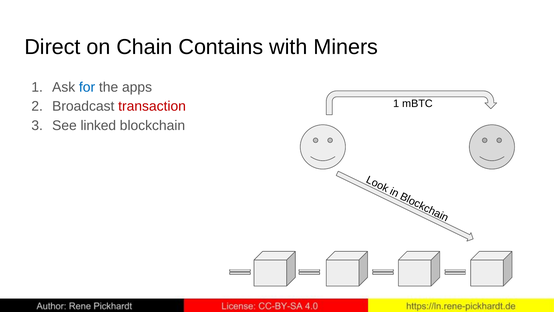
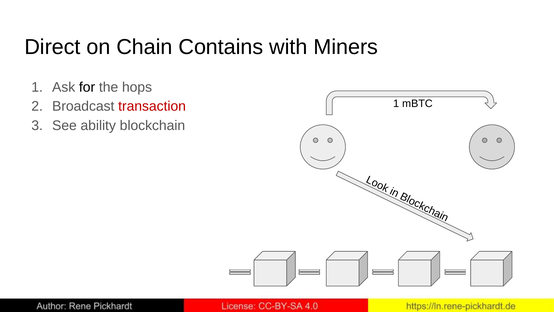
for colour: blue -> black (87, 87)
apps: apps -> hops (137, 87)
linked: linked -> ability (98, 125)
